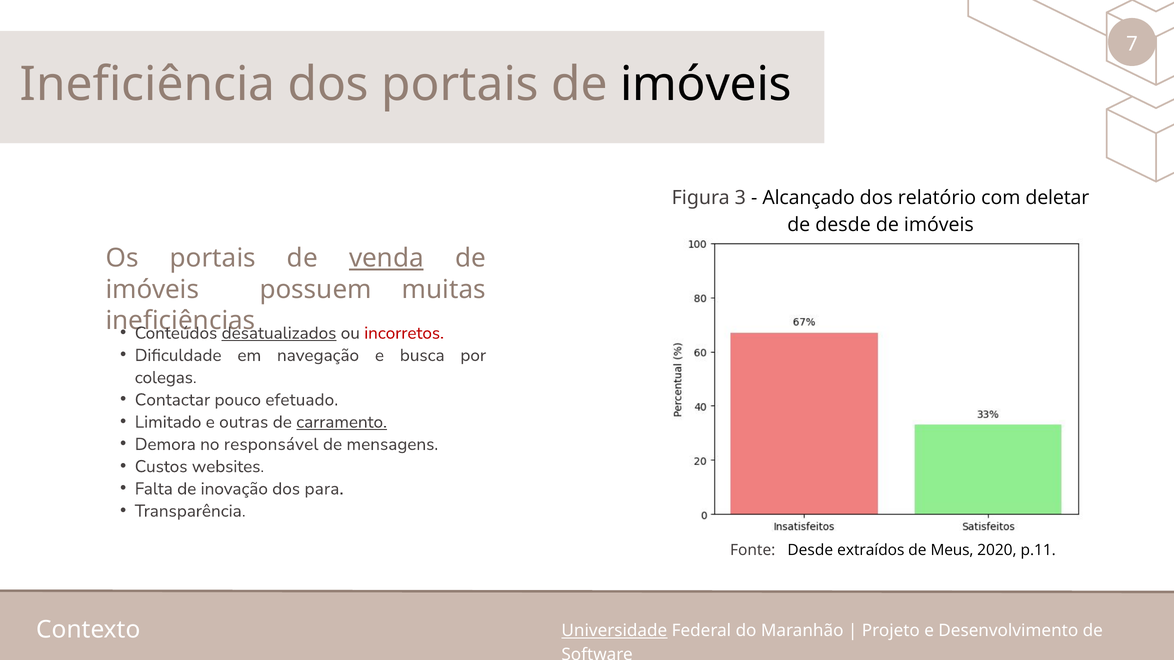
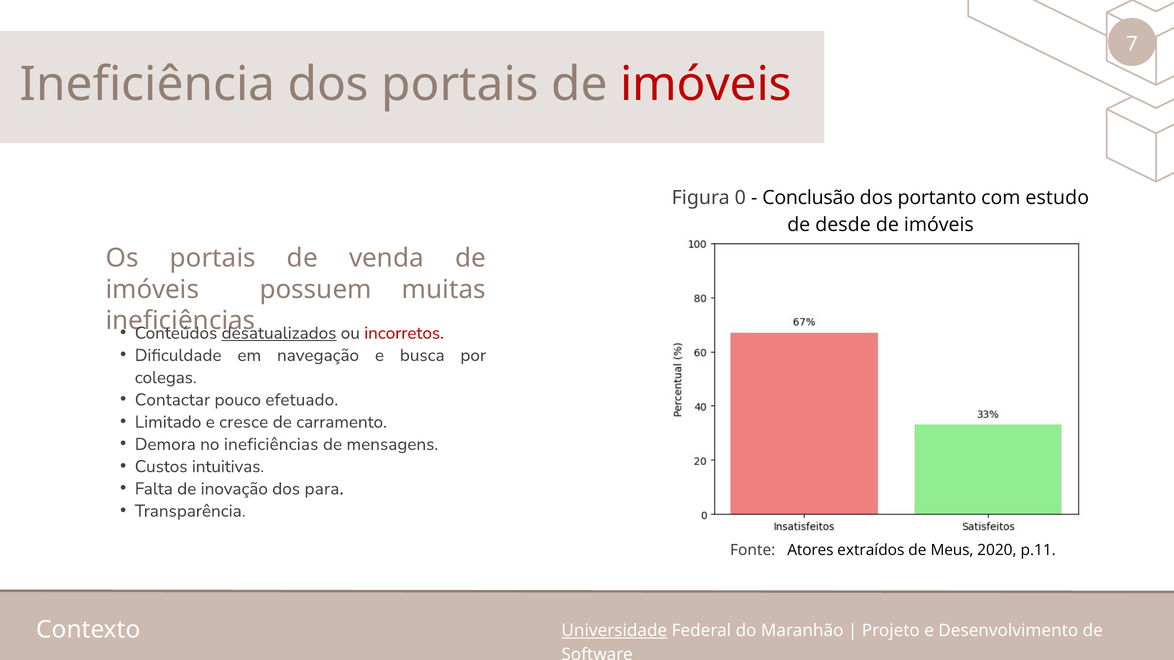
imóveis colour: black -> red (706, 84)
3: 3 -> 0 (740, 198)
Alcançado: Alcançado -> Conclusão (809, 198)
relatório: relatório -> portanto (937, 198)
deletar: deletar -> estudo (1057, 198)
venda underline: present -> none (386, 258)
outras: outras -> cresce (244, 422)
carramento underline: present -> none (342, 422)
no responsável: responsável -> ineficiências (271, 445)
websites: websites -> intuitivas (228, 467)
Fonte Desde: Desde -> Atores (810, 550)
